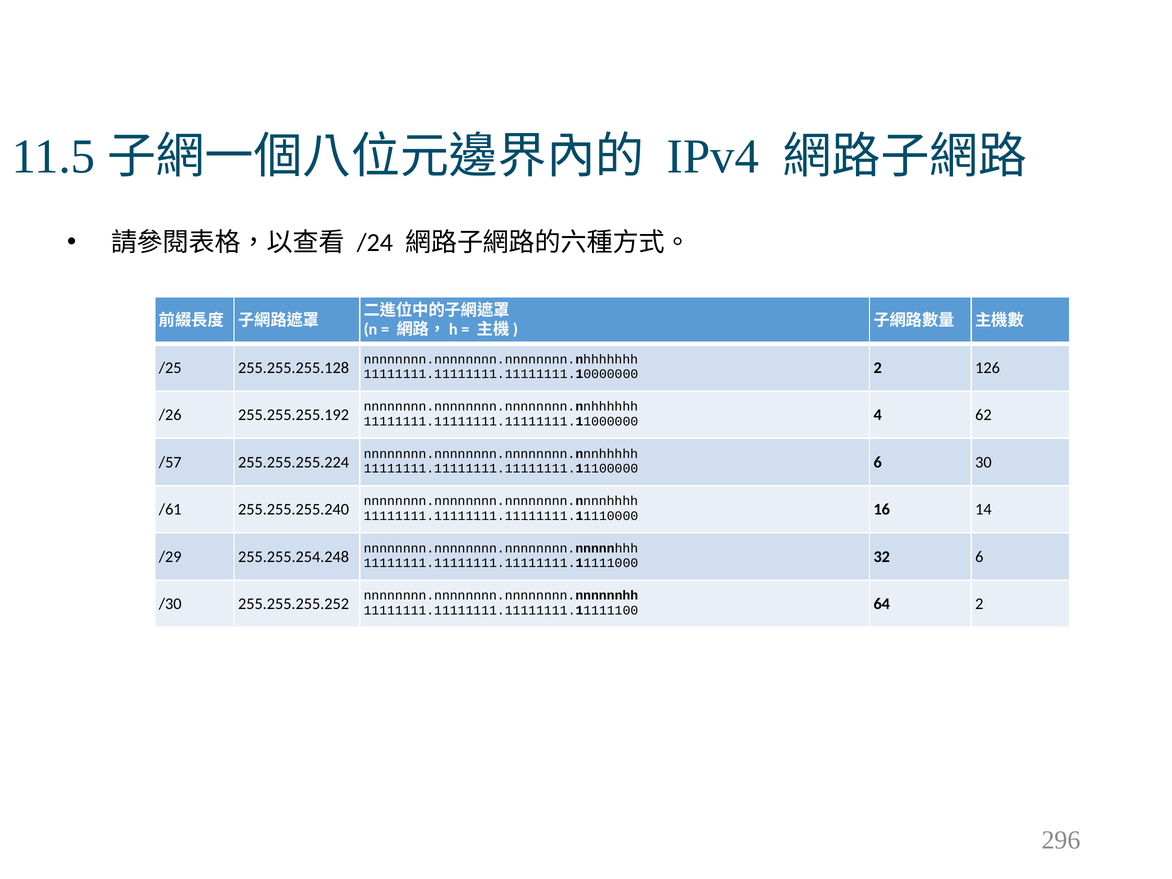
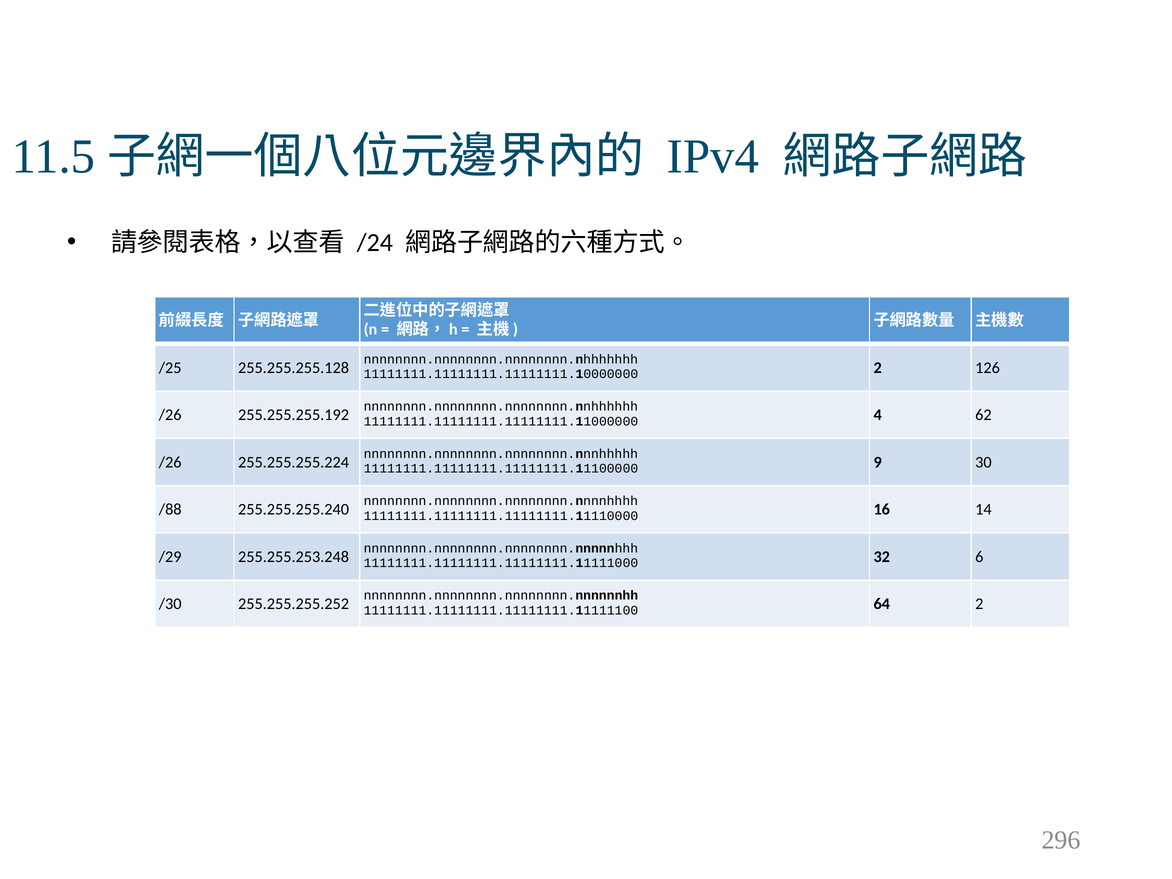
/57: /57 -> /26 (170, 462)
11111111.11111111.11111111.11100000 6: 6 -> 9 (878, 462)
/61: /61 -> /88 (170, 509)
255.255.254.248: 255.255.254.248 -> 255.255.253.248 (294, 557)
